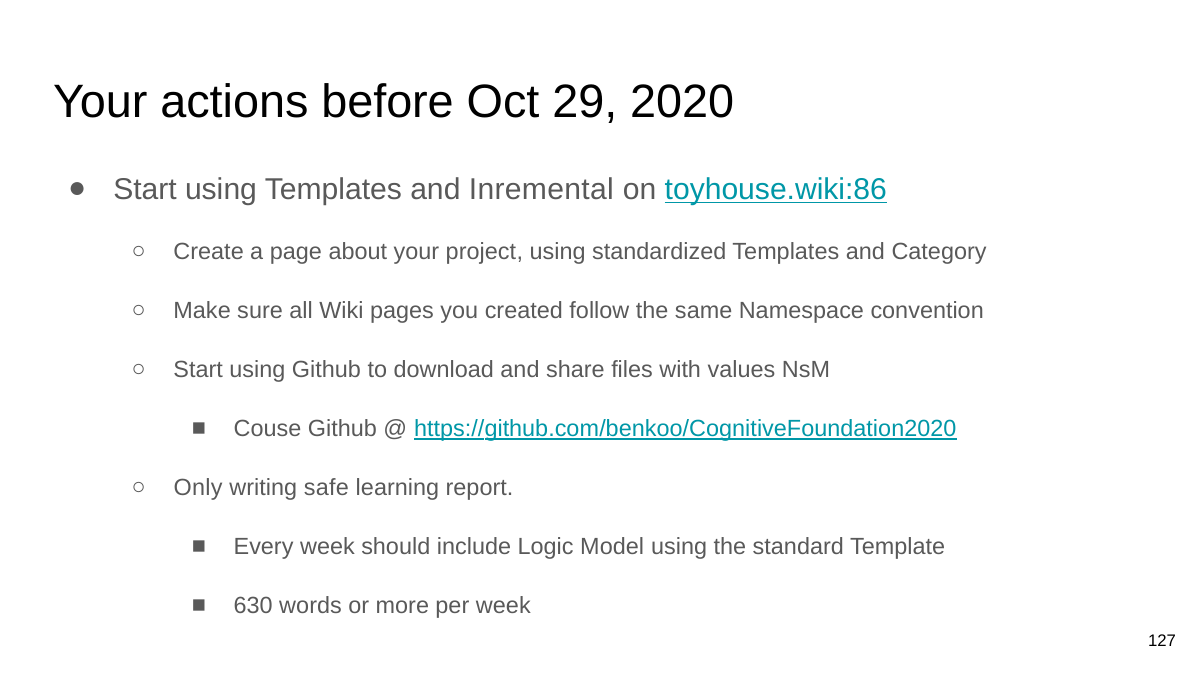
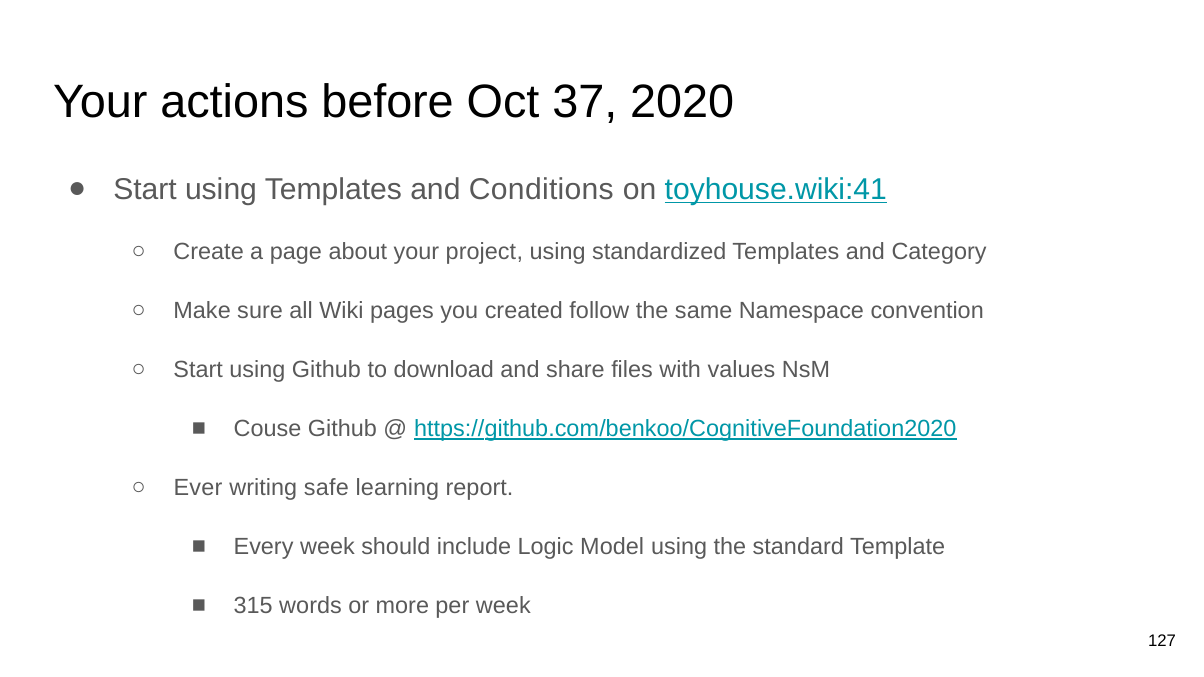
29: 29 -> 37 (585, 102)
Inremental: Inremental -> Conditions (541, 189)
toyhouse.wiki:86: toyhouse.wiki:86 -> toyhouse.wiki:41 (776, 189)
Only: Only -> Ever (198, 488)
630: 630 -> 315 (253, 606)
